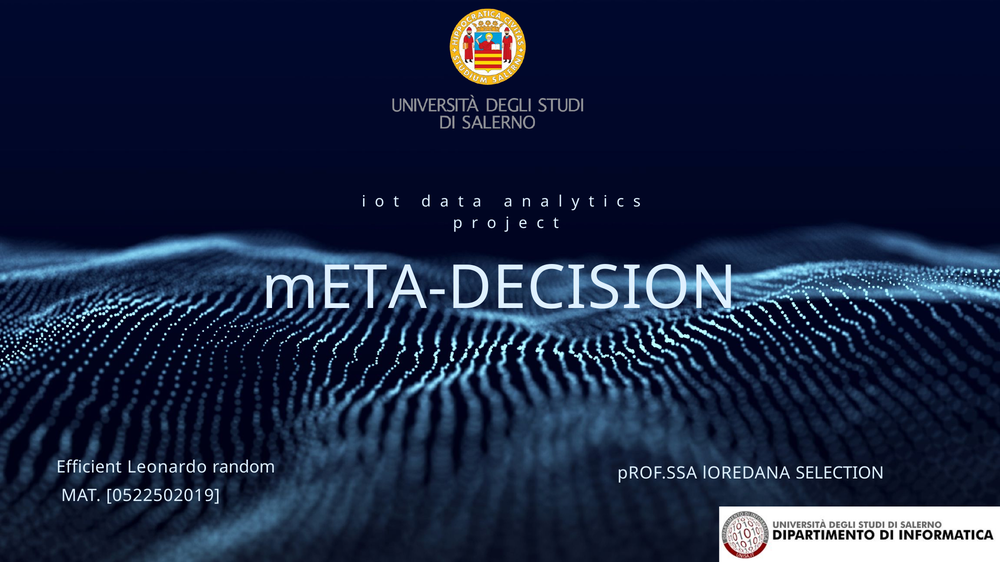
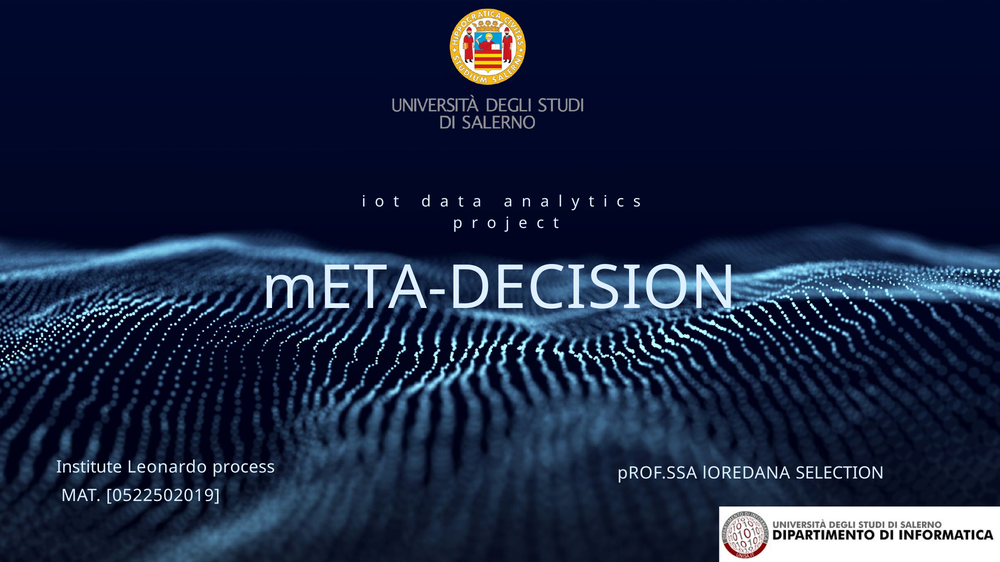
Efficient: Efficient -> Institute (89, 468)
random: random -> process (244, 468)
